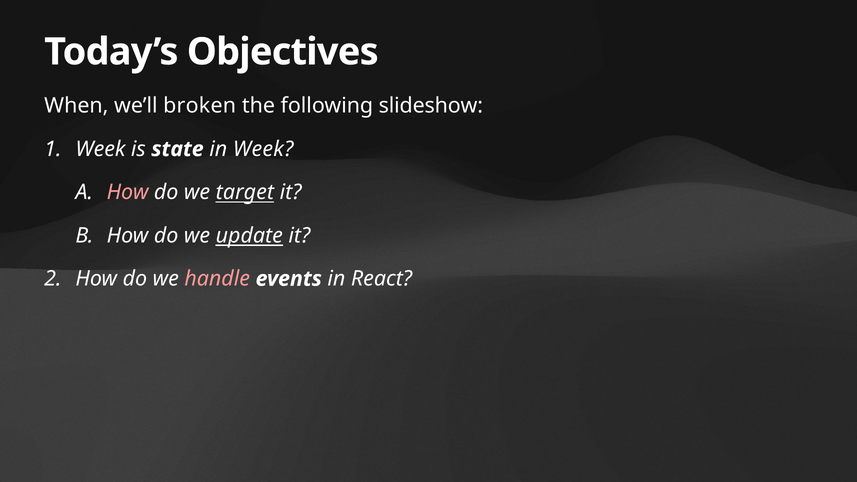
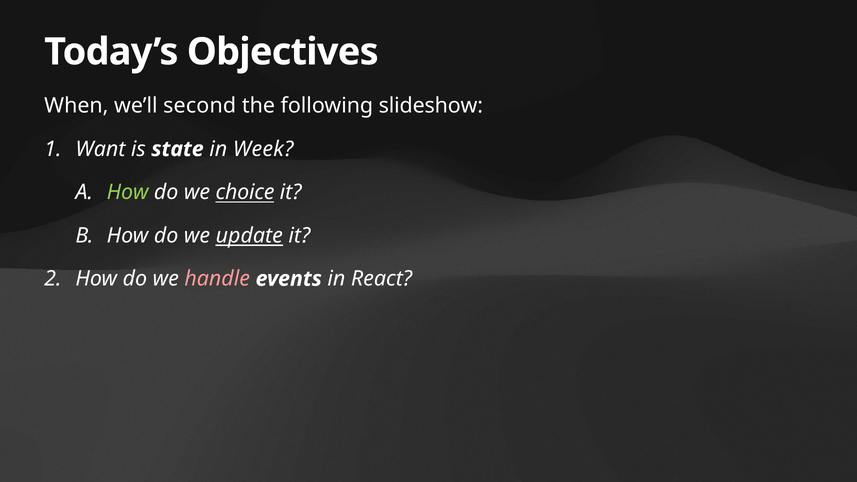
broken: broken -> second (200, 106)
Week: Week -> Want (100, 149)
How colour: pink -> light green (128, 192)
target: target -> choice (245, 192)
